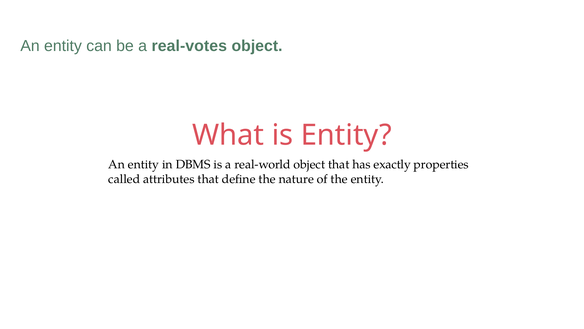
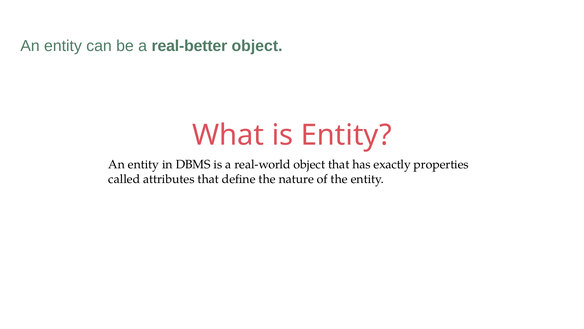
real-votes: real-votes -> real-better (189, 46)
